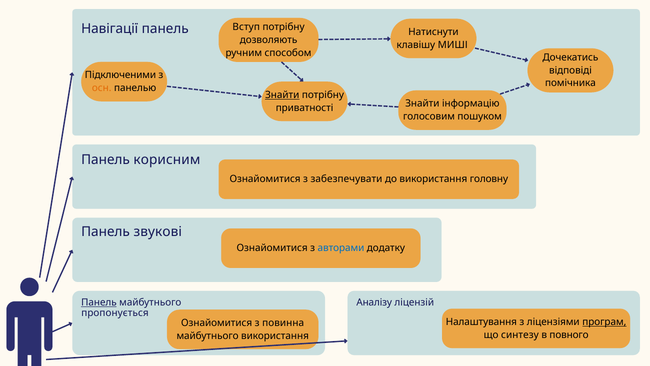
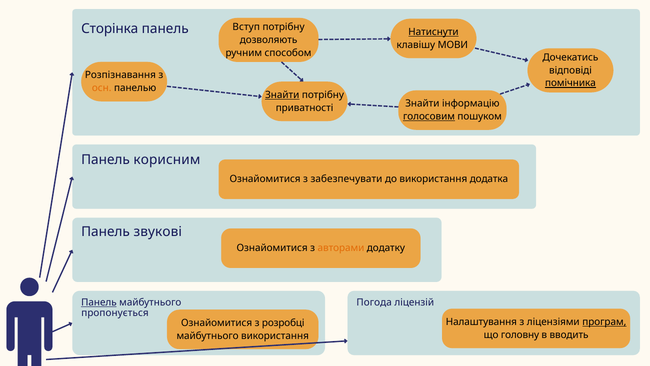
Навігації: Навігації -> Сторінка (110, 29)
Натиснути underline: none -> present (433, 32)
МИШІ: МИШІ -> МОВИ (453, 45)
Підключеними: Підключеними -> Розпізнавання (120, 75)
помічника underline: none -> present (570, 83)
голосовим underline: none -> present (429, 116)
головну: головну -> додатка (489, 179)
авторами colour: blue -> orange (341, 248)
Аналізу: Аналізу -> Погода (374, 302)
повинна: повинна -> розробці (283, 323)
синтезу: синтезу -> головну (520, 334)
повного: повного -> вводить (569, 334)
